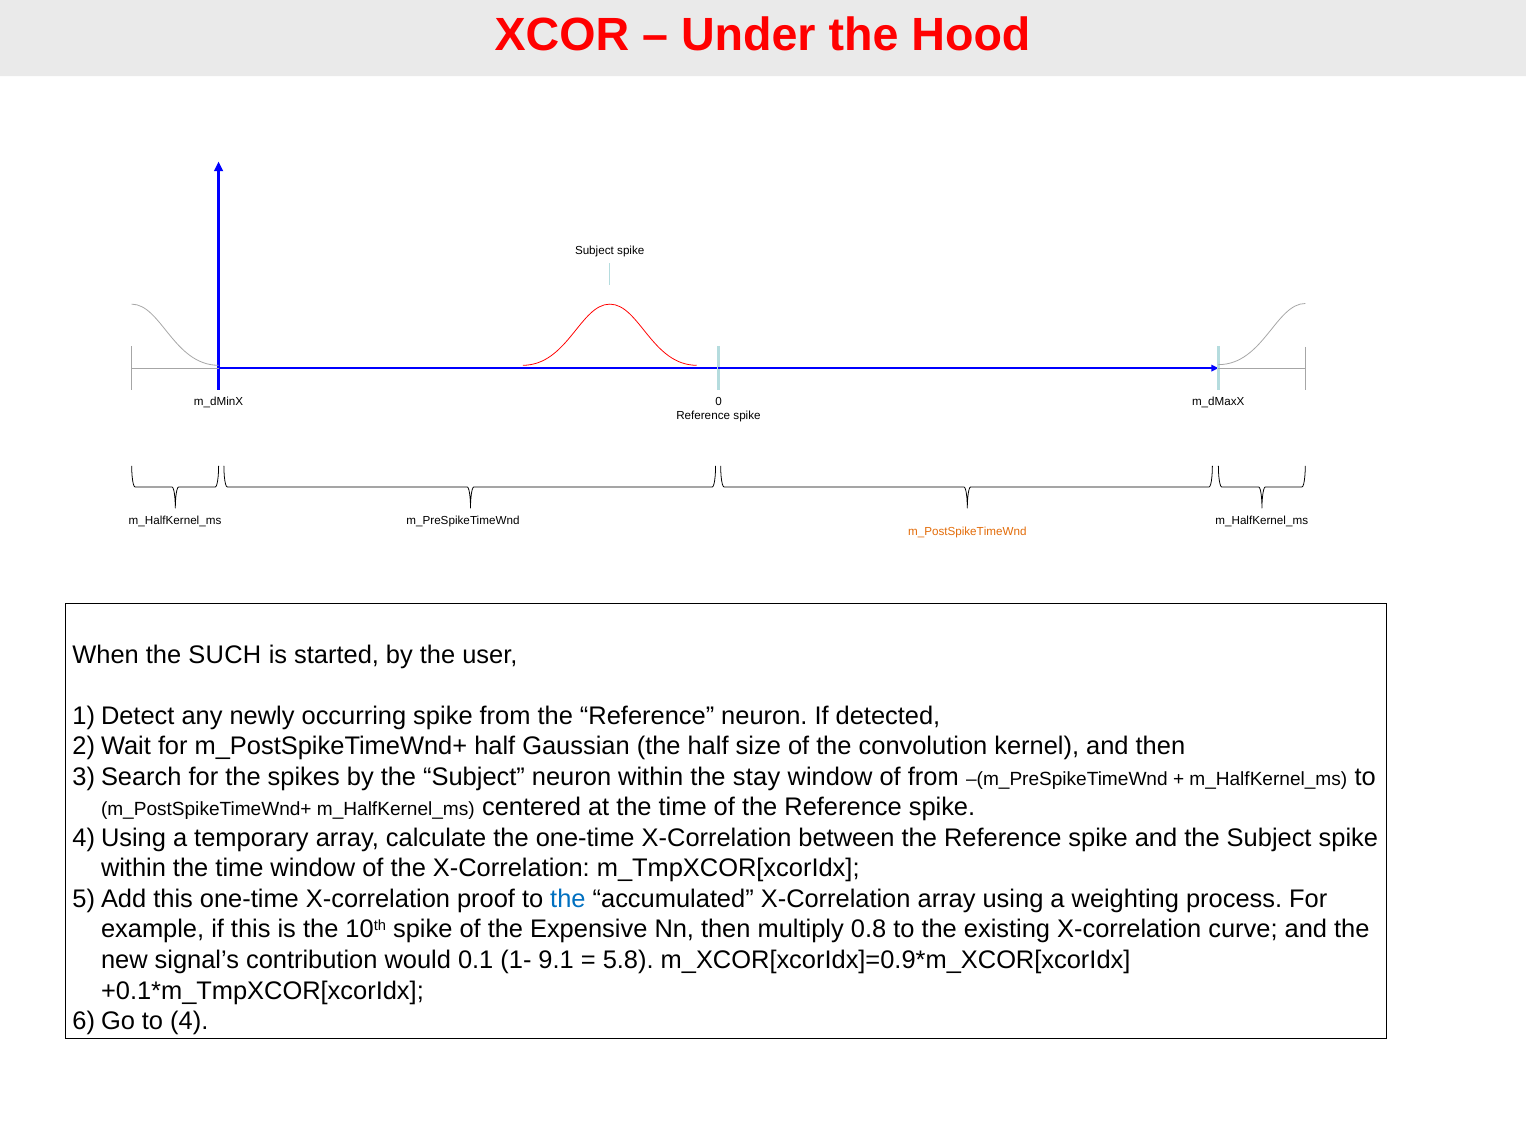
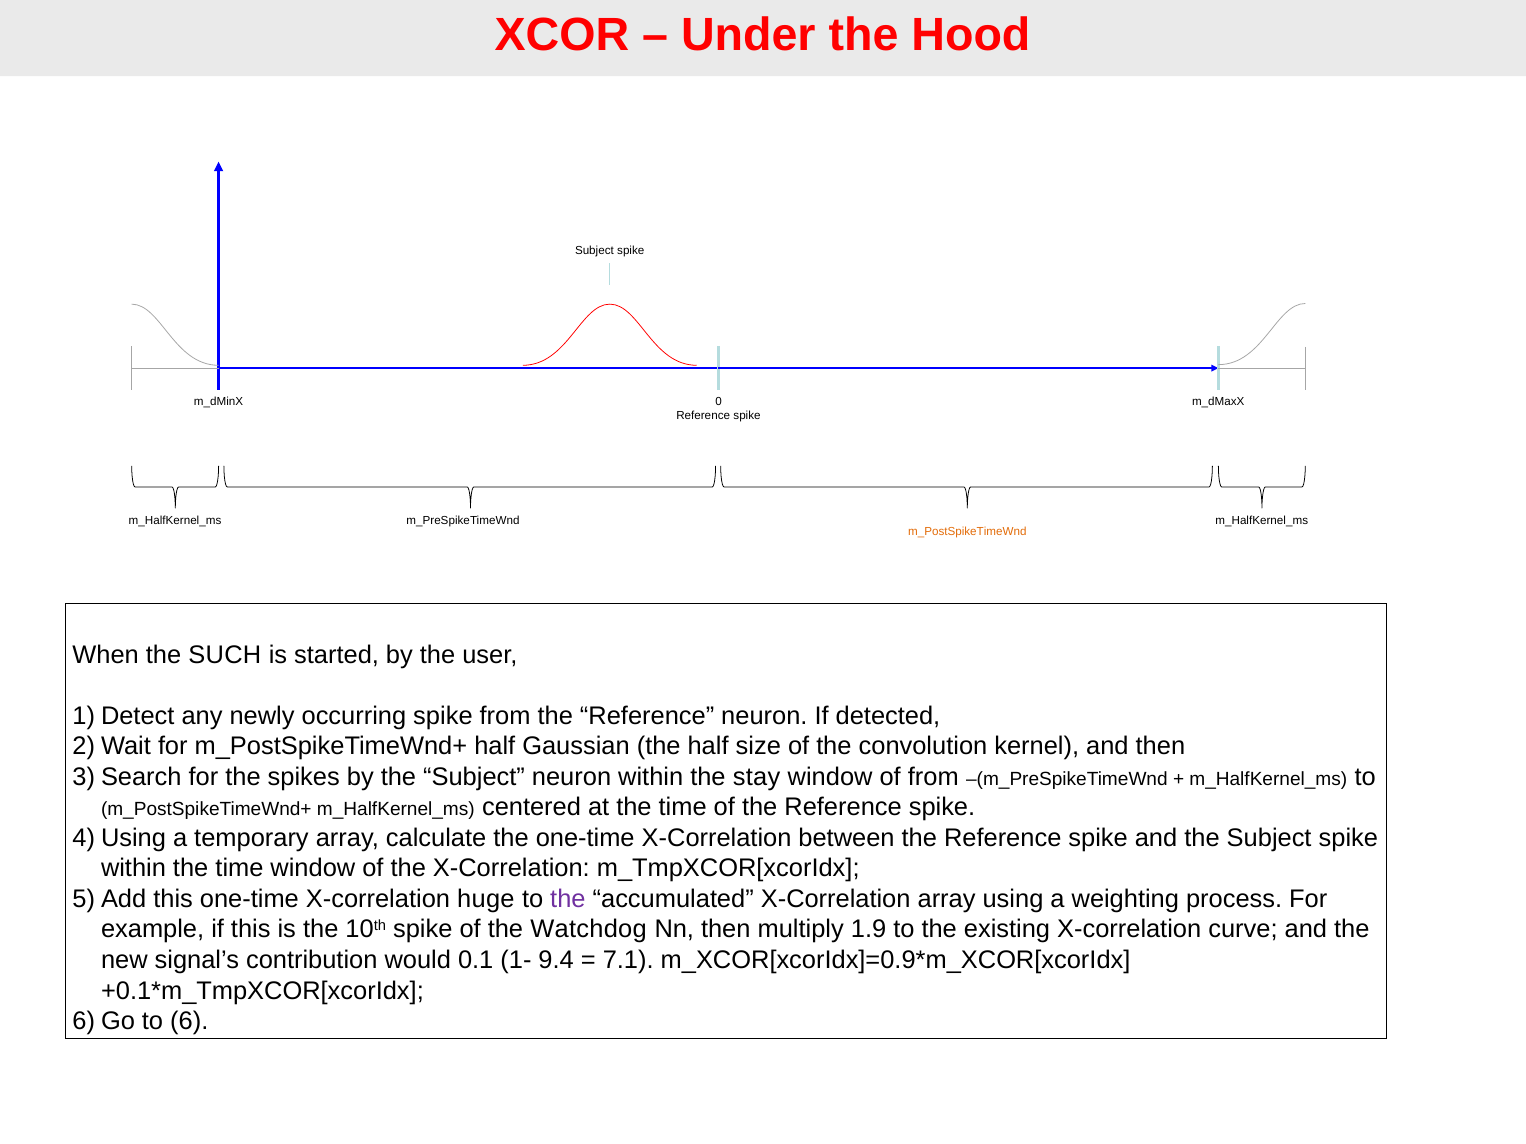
proof: proof -> huge (486, 899)
the colour: blue -> purple (568, 899)
Expensive: Expensive -> Watchdog (589, 930)
0.8: 0.8 -> 1.9 (869, 930)
9.1: 9.1 -> 9.4 (556, 961)
5.8: 5.8 -> 7.1 (628, 961)
4: 4 -> 6 (189, 1022)
